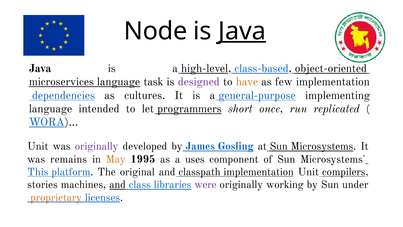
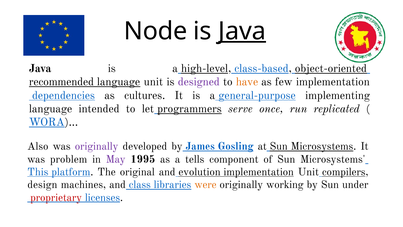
microservices: microservices -> recommended (61, 82)
language task: task -> unit (153, 82)
short: short -> serve (240, 109)
Unit: Unit -> Also (38, 146)
remains: remains -> problem (69, 159)
May colour: orange -> purple (116, 159)
uses: uses -> tells (195, 159)
classpath: classpath -> evolution (200, 172)
stories: stories -> design (42, 184)
and underline: present -> none (118, 184)
were colour: purple -> orange (205, 184)
proprietary colour: orange -> red (56, 197)
